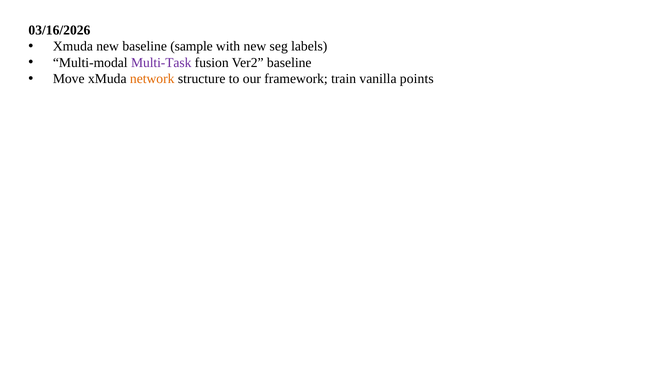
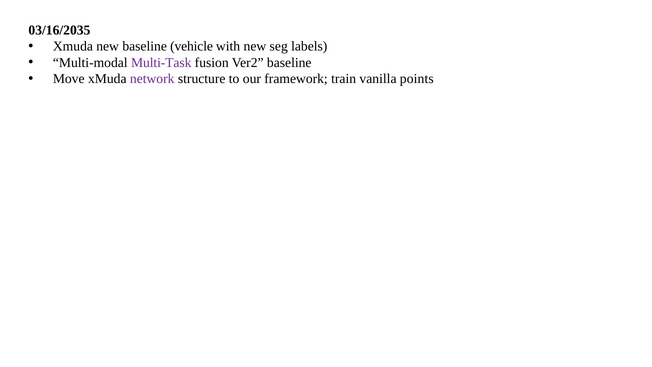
03/16/2026: 03/16/2026 -> 03/16/2035 (59, 30)
sample: sample -> vehicle (192, 46)
network colour: orange -> purple (152, 79)
